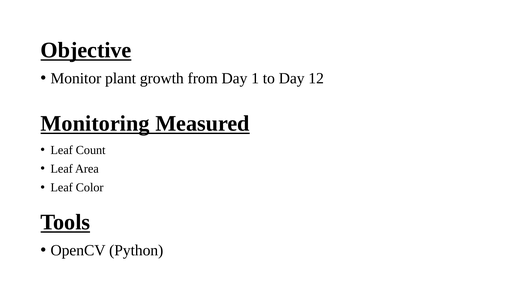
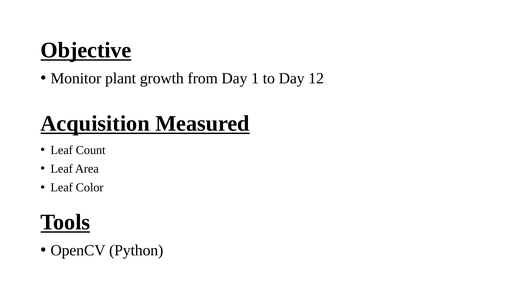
Monitoring: Monitoring -> Acquisition (95, 123)
